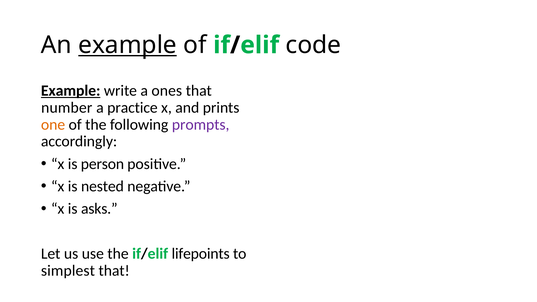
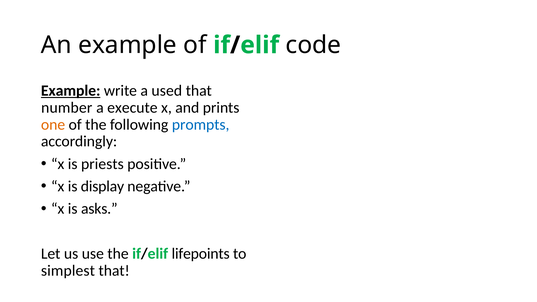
example underline: present -> none (128, 45)
ones: ones -> used (167, 91)
practice: practice -> execute (132, 108)
prompts colour: purple -> blue (201, 125)
person: person -> priests (102, 164)
nested: nested -> display (102, 186)
